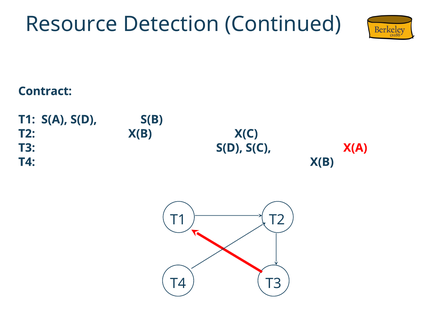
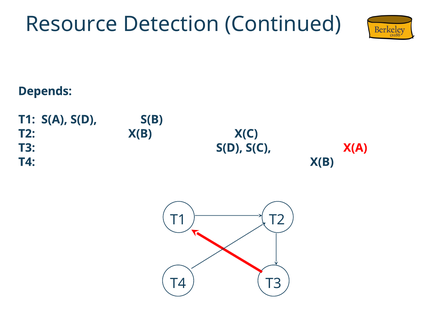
Contract: Contract -> Depends (45, 91)
